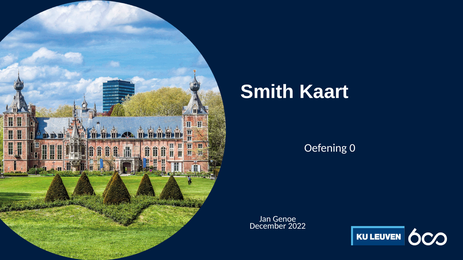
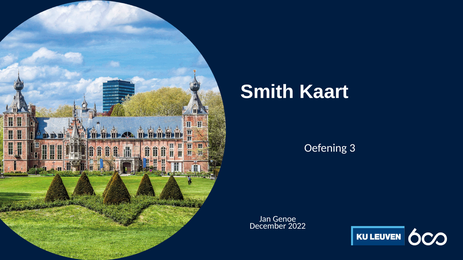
0: 0 -> 3 (352, 148)
